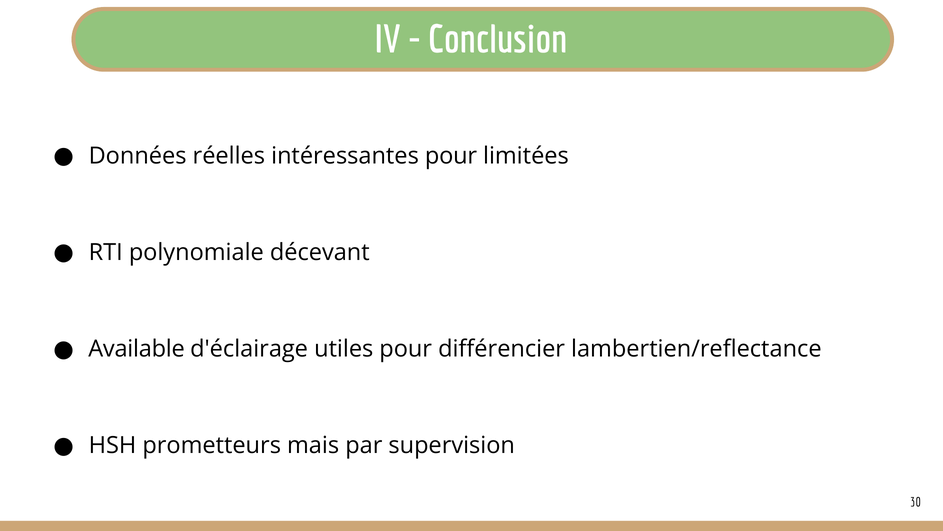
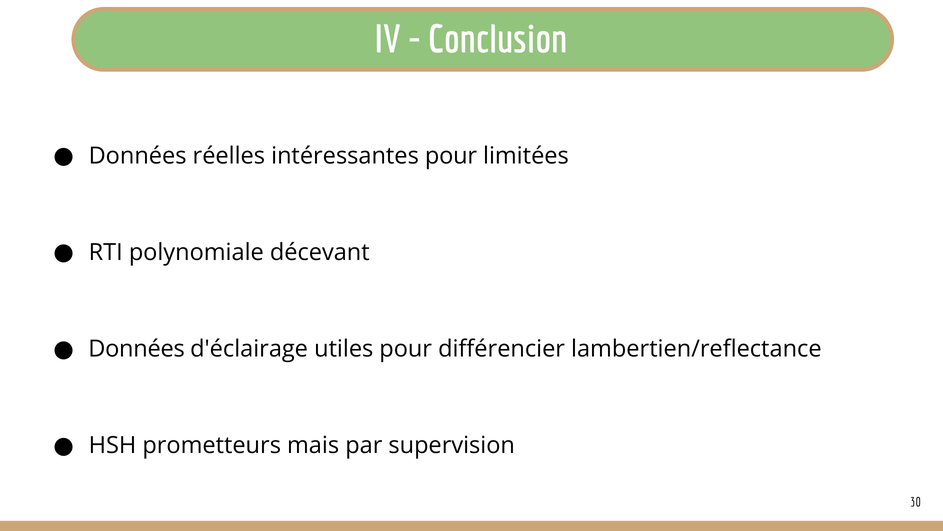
Available: Available -> Données (137, 349)
